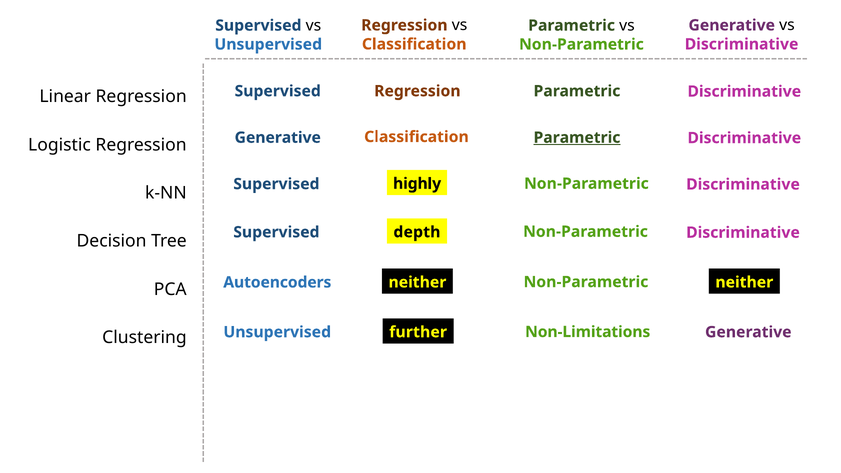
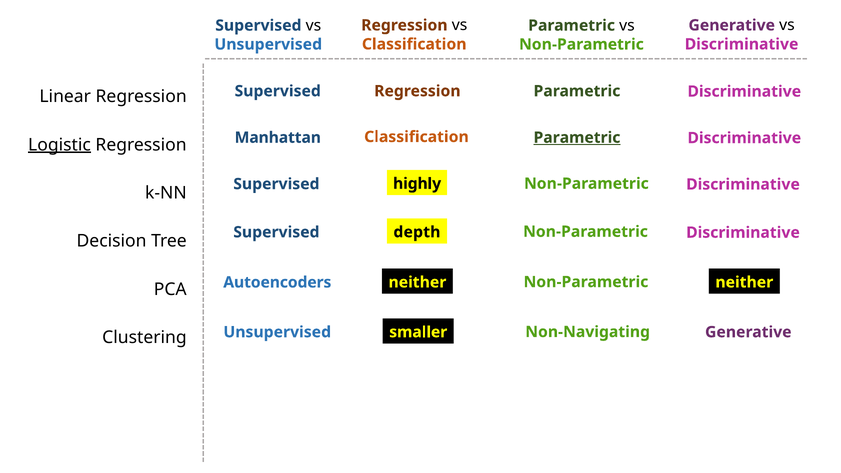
Generative: Generative -> Manhattan (278, 138)
Logistic underline: none -> present (59, 145)
further: further -> smaller (418, 332)
Non-Limitations: Non-Limitations -> Non-Navigating (588, 332)
